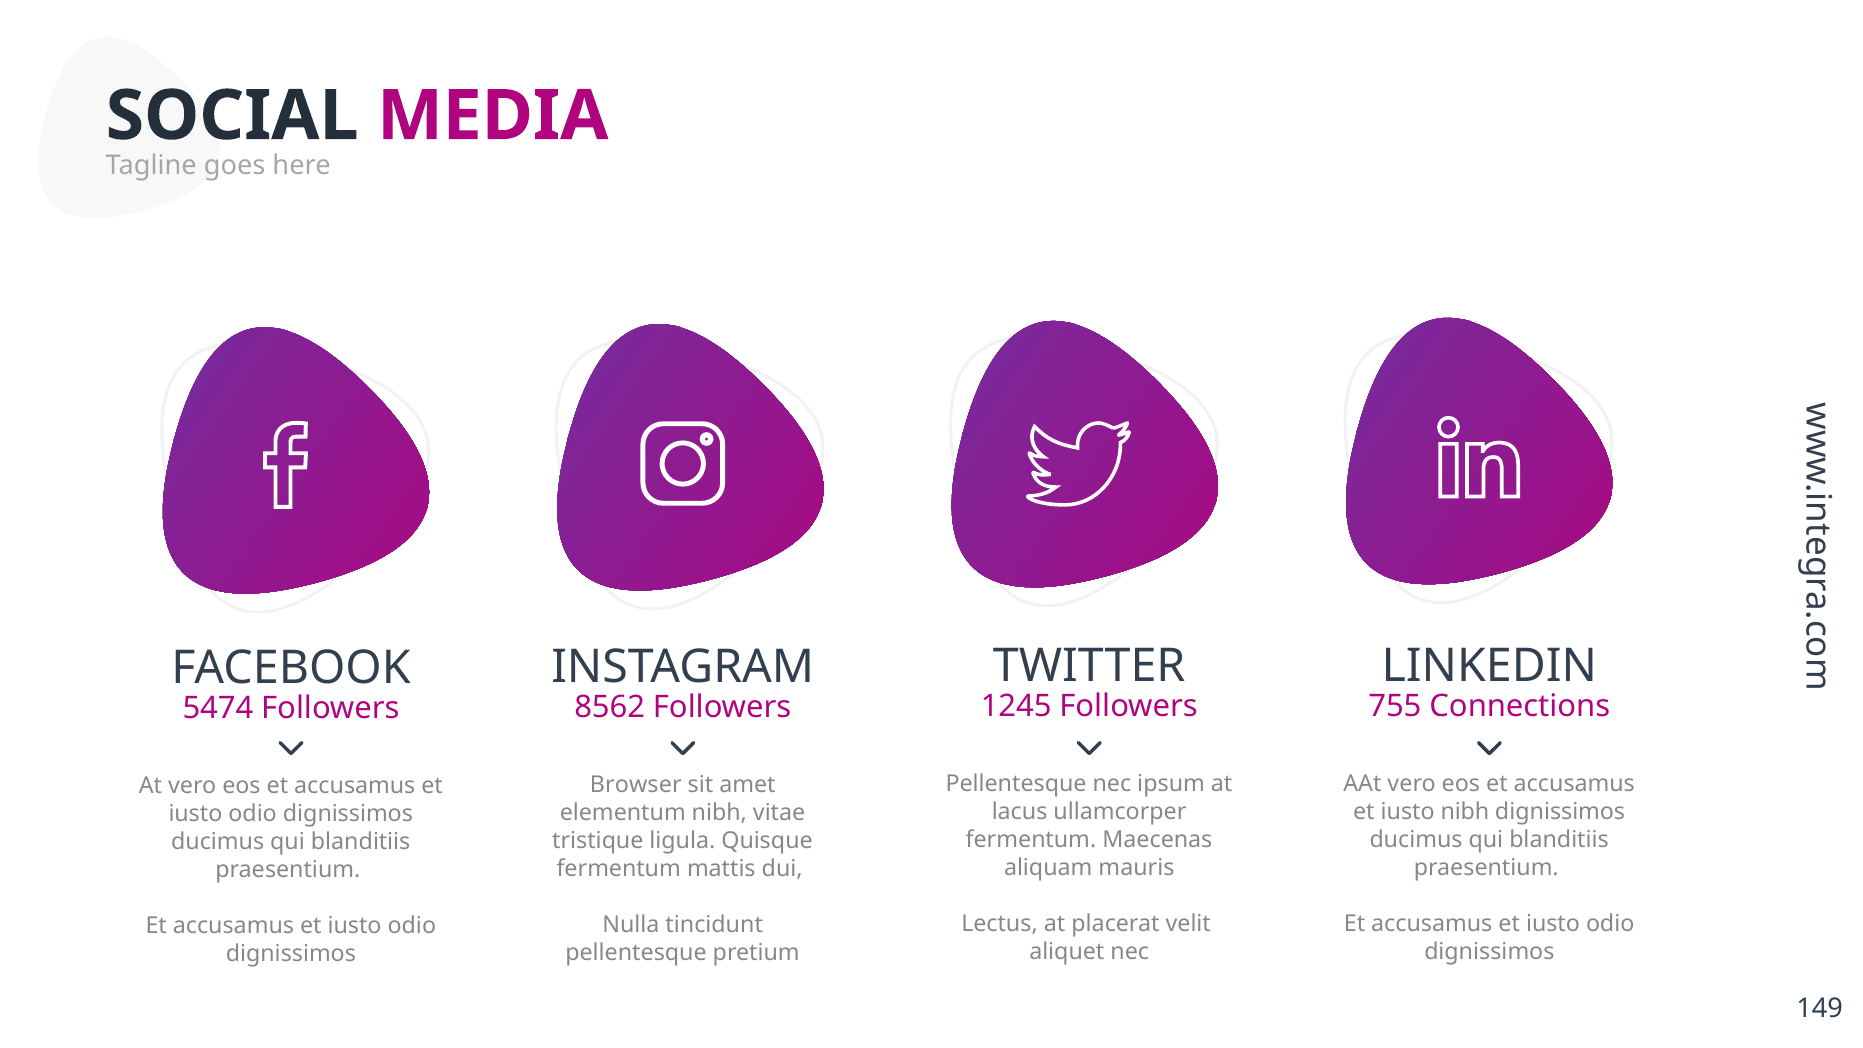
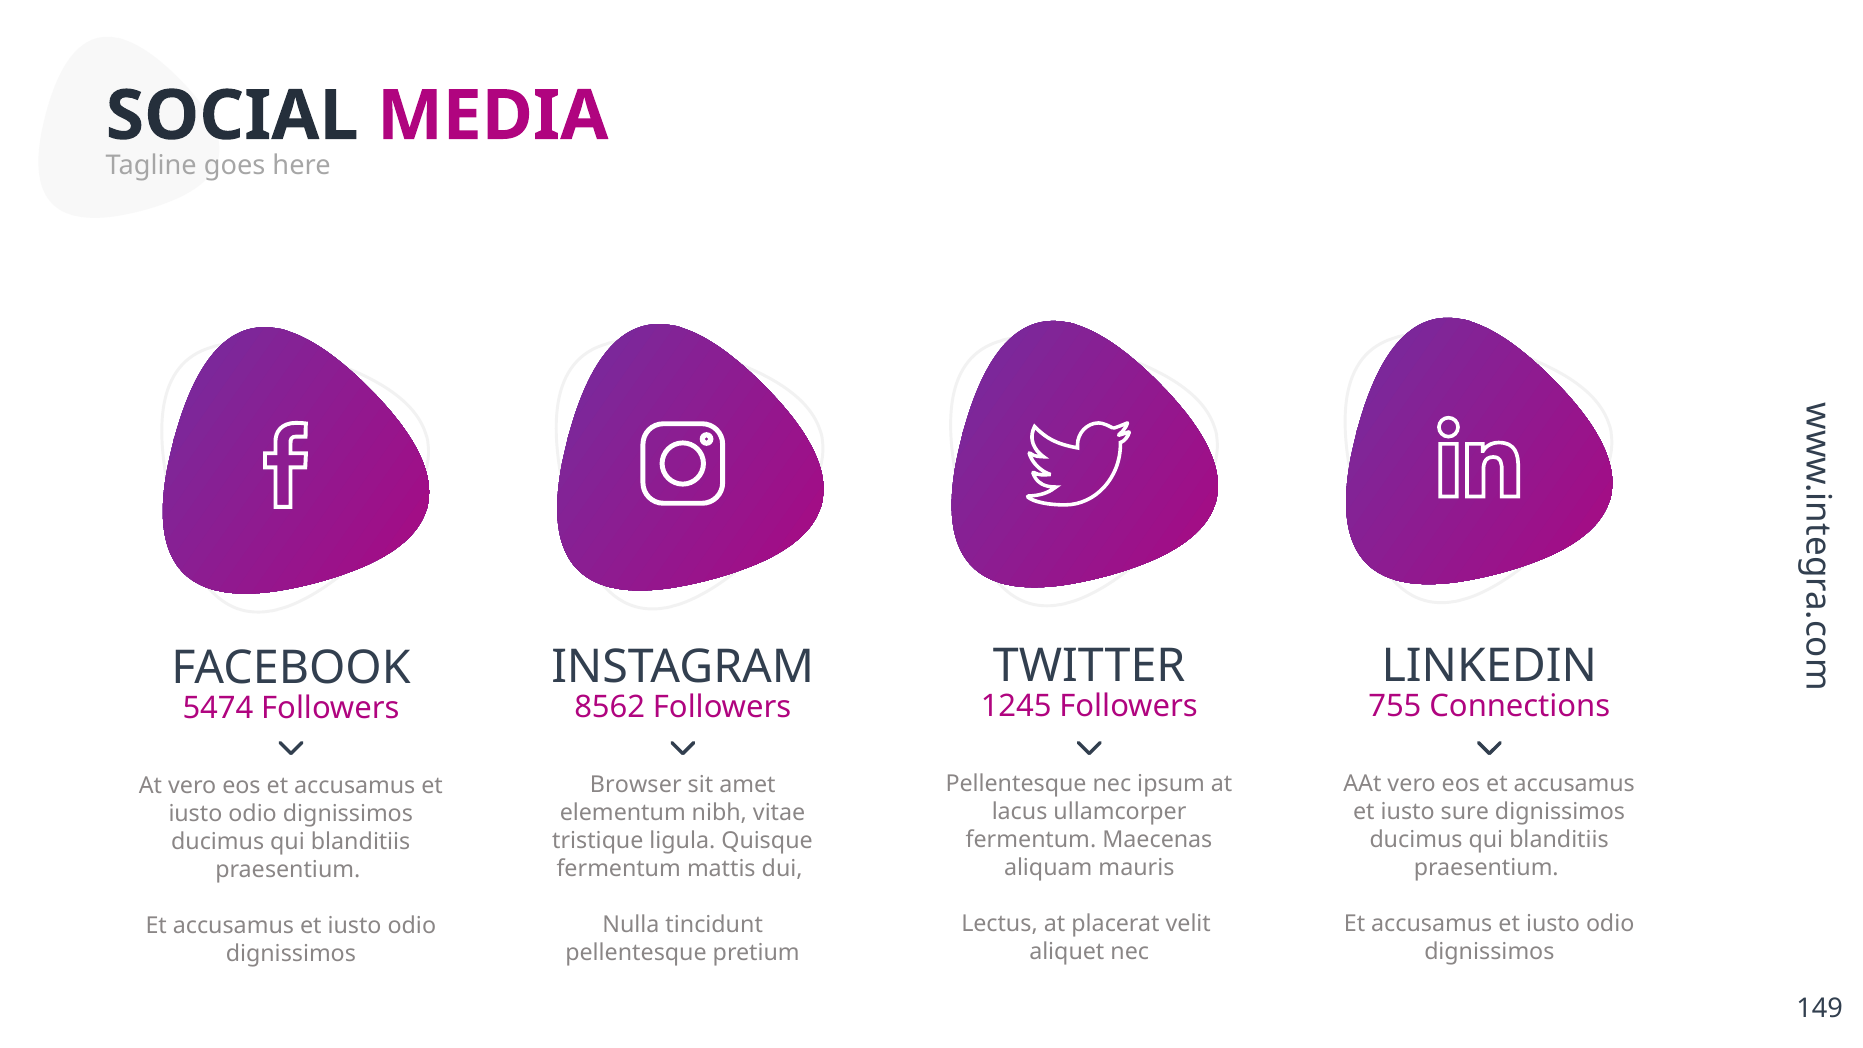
iusto nibh: nibh -> sure (1465, 812)
